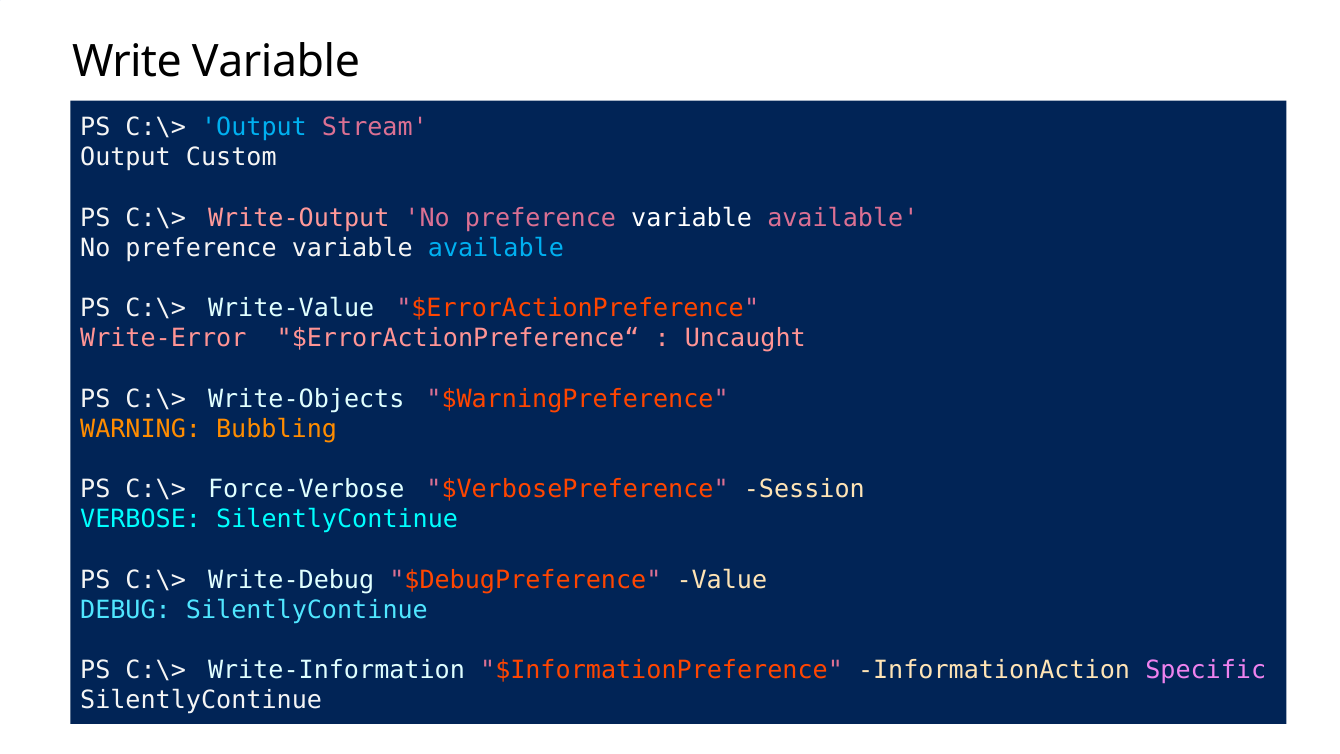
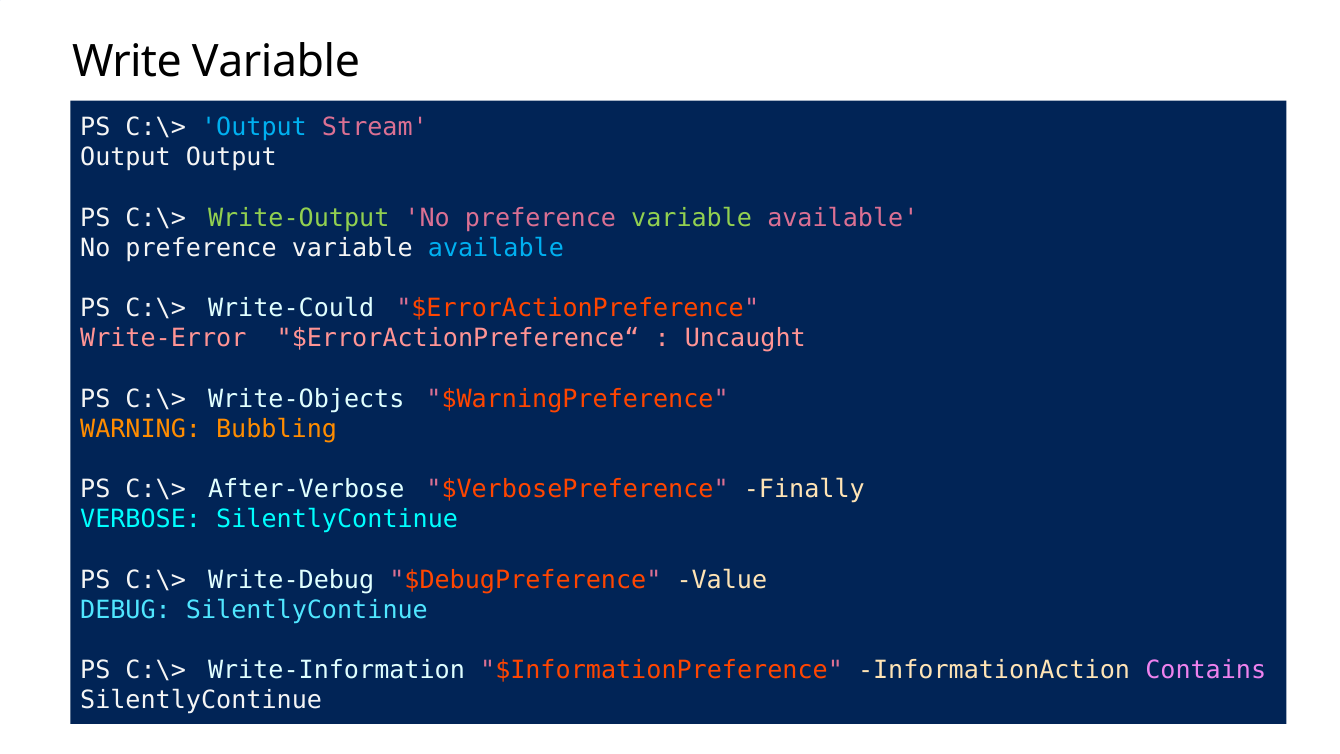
Output Custom: Custom -> Output (231, 158)
Write-Output colour: pink -> light green (299, 218)
variable colour: white -> light green (692, 218)
Write-Value: Write-Value -> Write-Could (291, 308)
Force-Verbose: Force-Verbose -> After-Verbose (306, 489)
Session: Session -> Finally (804, 489)
Specific: Specific -> Contains (1206, 670)
